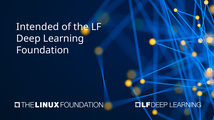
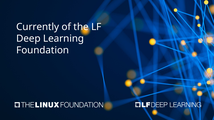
Intended: Intended -> Currently (38, 27)
